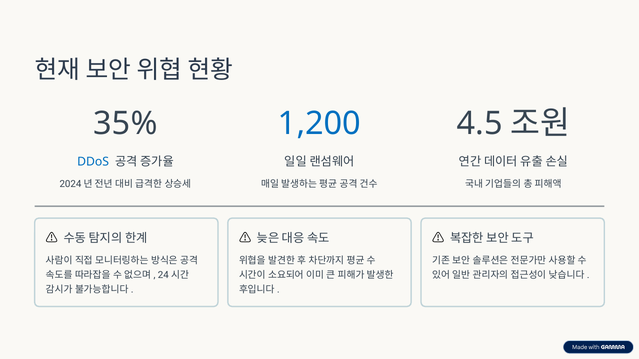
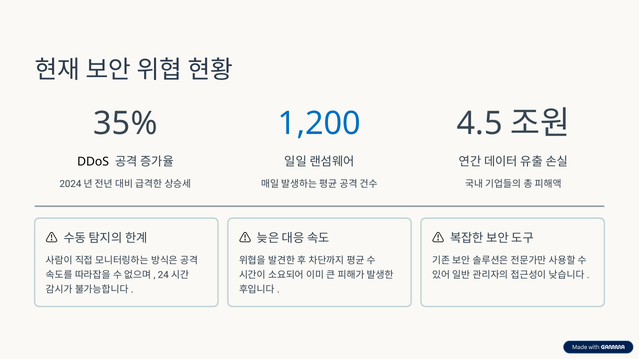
DDoS colour: blue -> black (93, 162)
